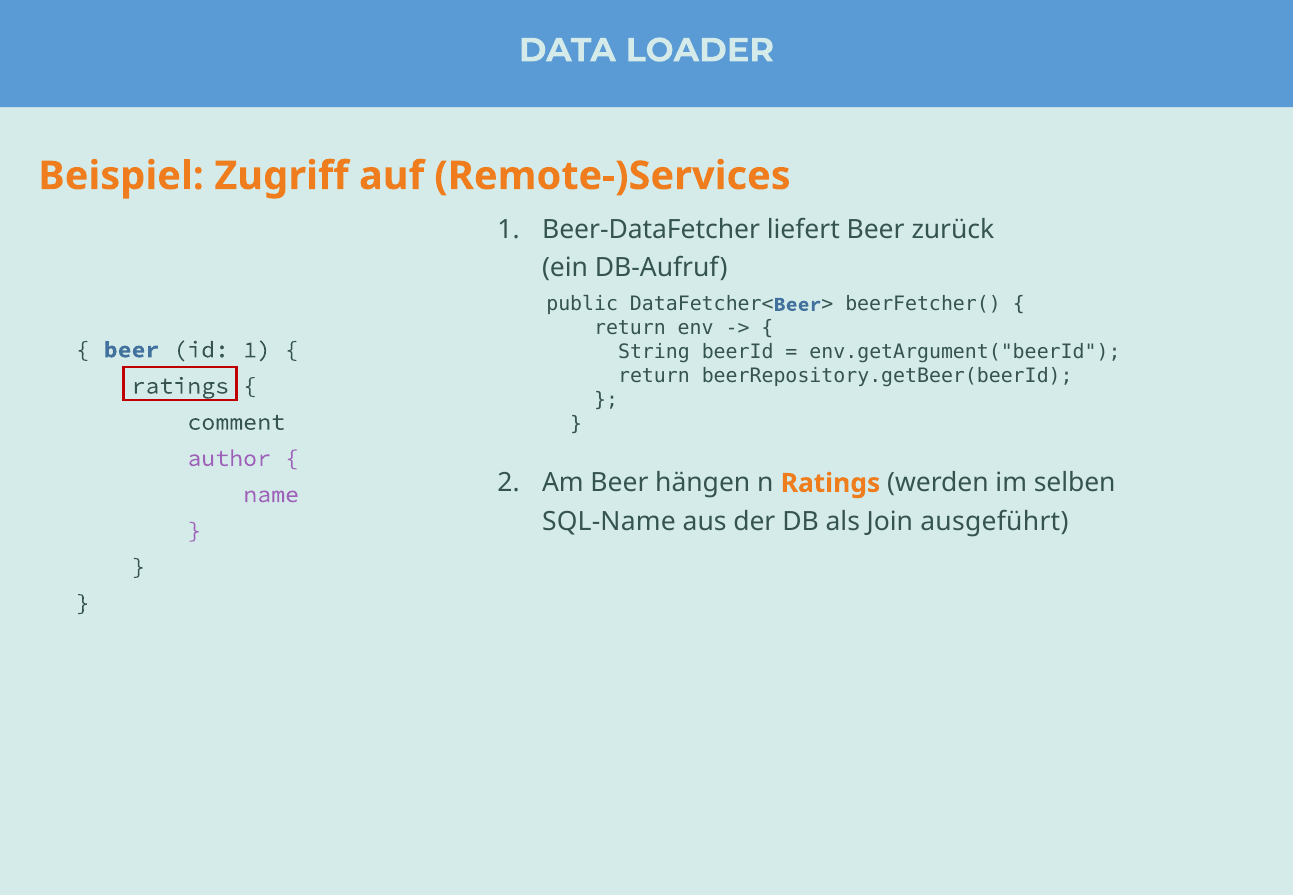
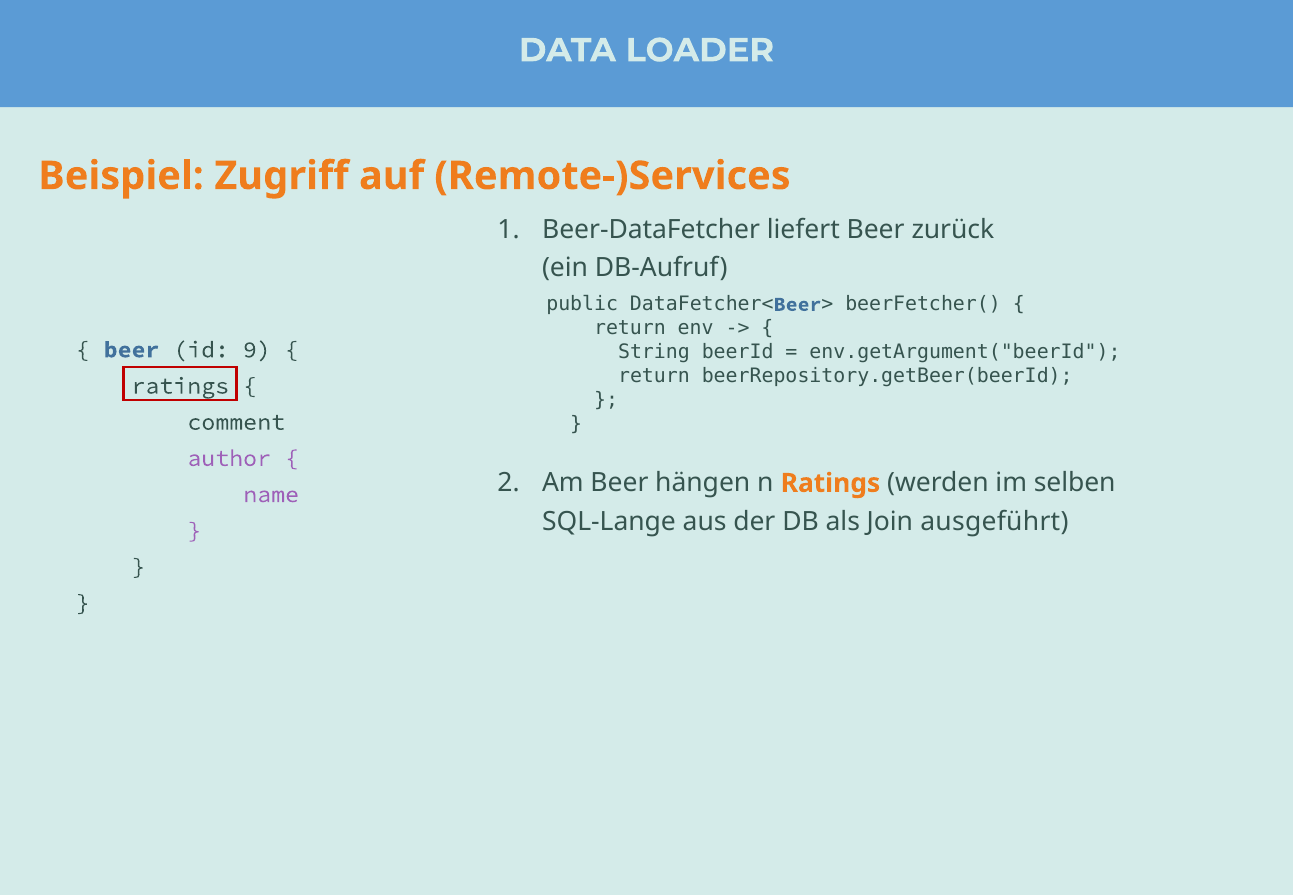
id 1: 1 -> 9 (257, 350)
SQL-Name: SQL-Name -> SQL-Lange (609, 521)
